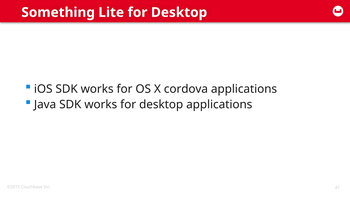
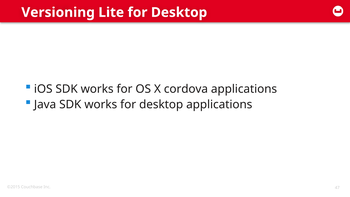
Something: Something -> Versioning (58, 12)
